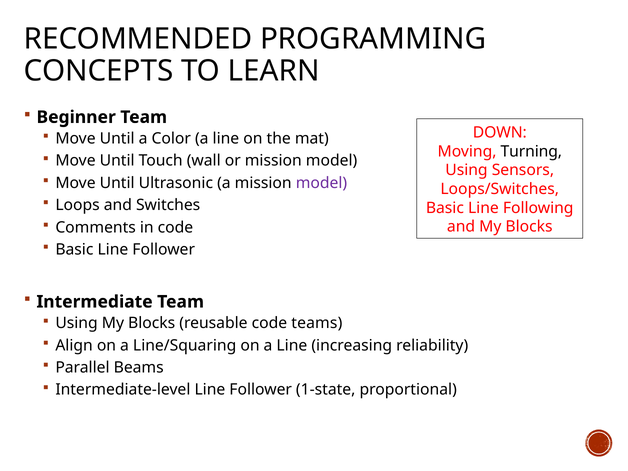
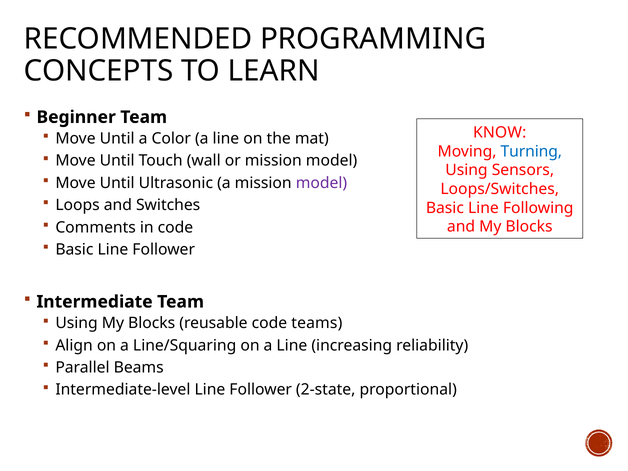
DOWN: DOWN -> KNOW (500, 133)
Turning colour: black -> blue (531, 151)
1-state: 1-state -> 2-state (326, 390)
